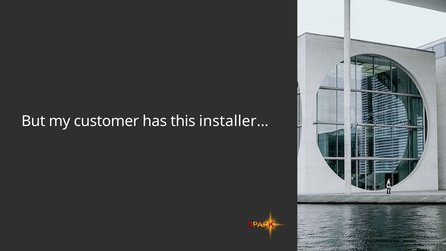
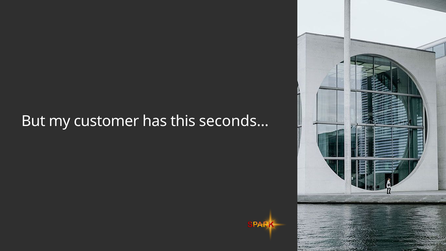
installer…: installer… -> seconds… (234, 121)
